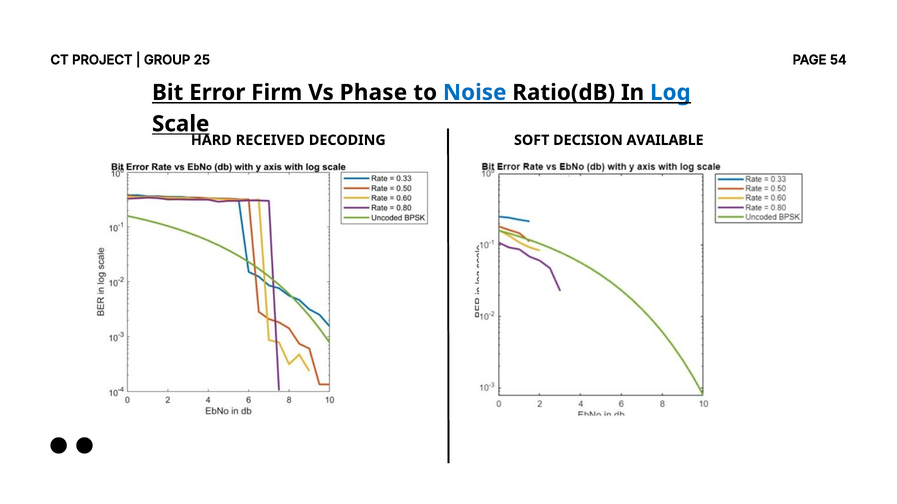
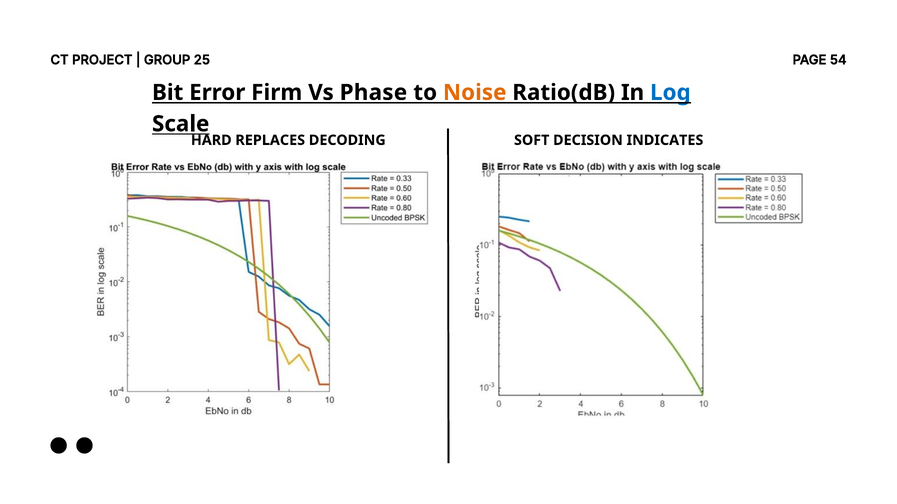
Noise colour: blue -> orange (475, 93)
RECEIVED: RECEIVED -> REPLACES (270, 140)
AVAILABLE: AVAILABLE -> INDICATES (665, 140)
